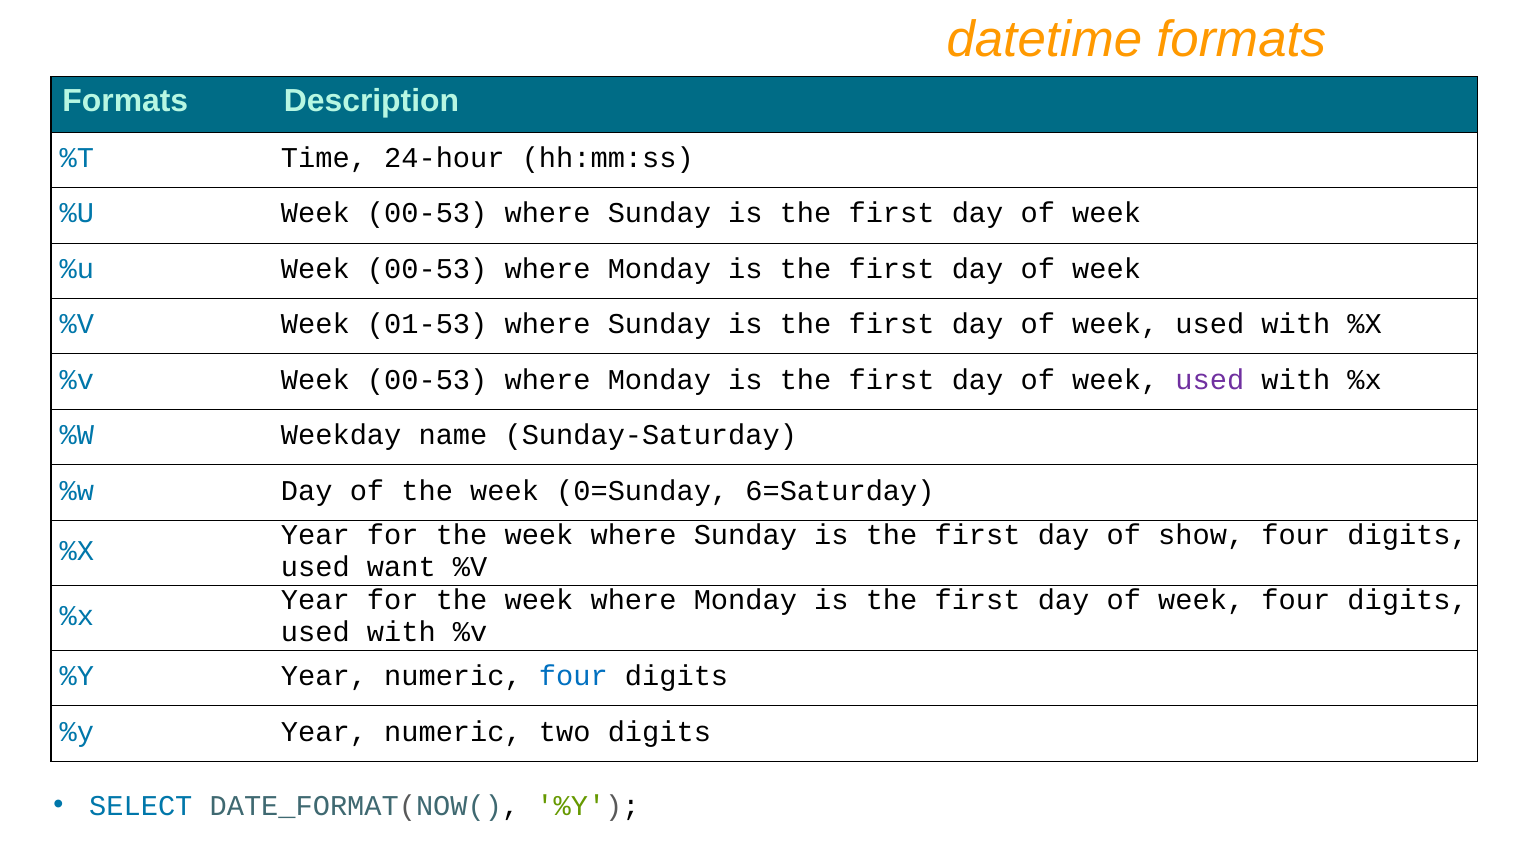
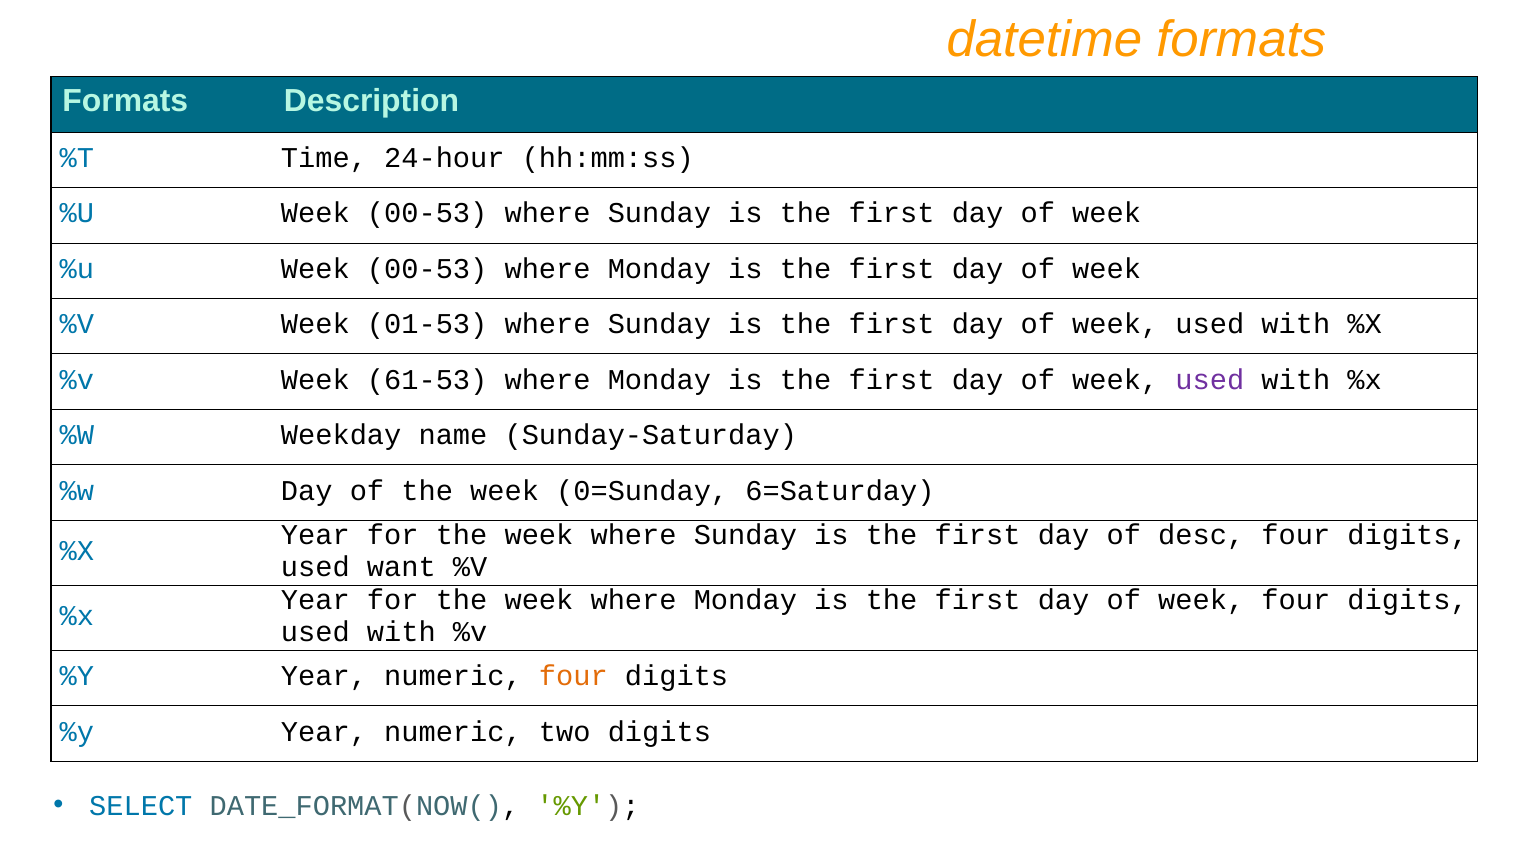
%v Week 00-53: 00-53 -> 61-53 (427, 380)
show: show -> desc (1201, 535)
four colour: blue -> orange (573, 676)
